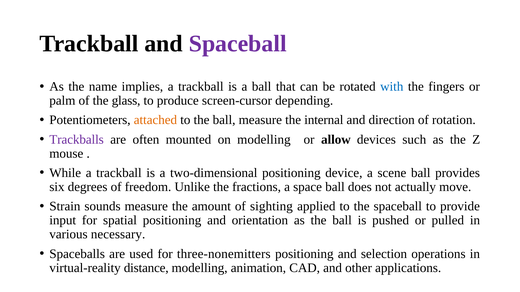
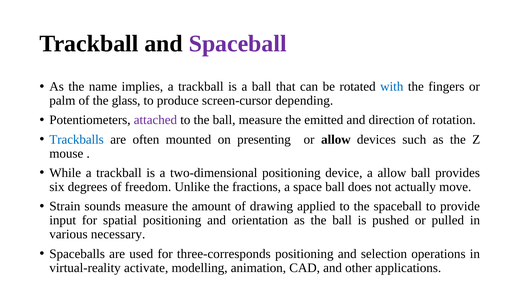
attached colour: orange -> purple (155, 120)
internal: internal -> emitted (324, 120)
Trackballs colour: purple -> blue (77, 140)
on modelling: modelling -> presenting (264, 140)
a scene: scene -> allow (392, 173)
sighting: sighting -> drawing (271, 207)
three-nonemitters: three-nonemitters -> three-corresponds (224, 254)
distance: distance -> activate (146, 268)
